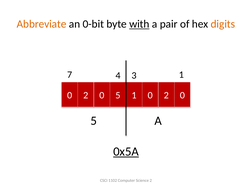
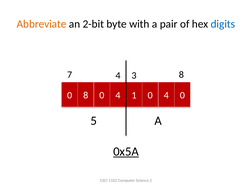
0-bit: 0-bit -> 2-bit (93, 24)
with underline: present -> none (139, 24)
digits colour: orange -> blue (223, 24)
7 1: 1 -> 8 (181, 75)
2: 2 -> 8 (86, 95)
5: 5 -> 4 (118, 95)
1 0 2: 2 -> 4 (166, 95)
